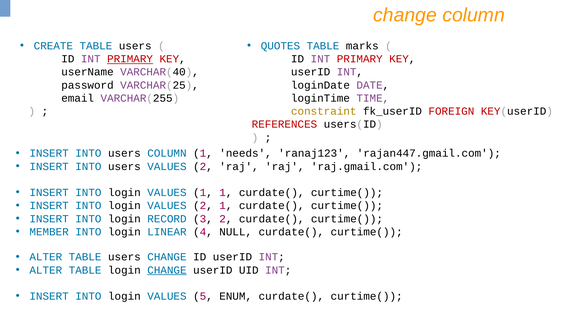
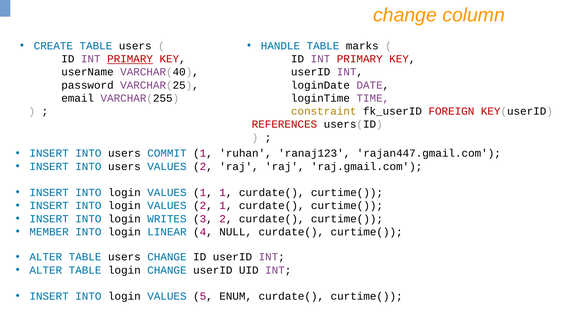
QUOTES: QUOTES -> HANDLE (280, 46)
users COLUMN: COLUMN -> COMMIT (167, 154)
needs: needs -> ruhan (246, 154)
RECORD: RECORD -> WRITES (167, 219)
CHANGE underline: present -> none (167, 270)
